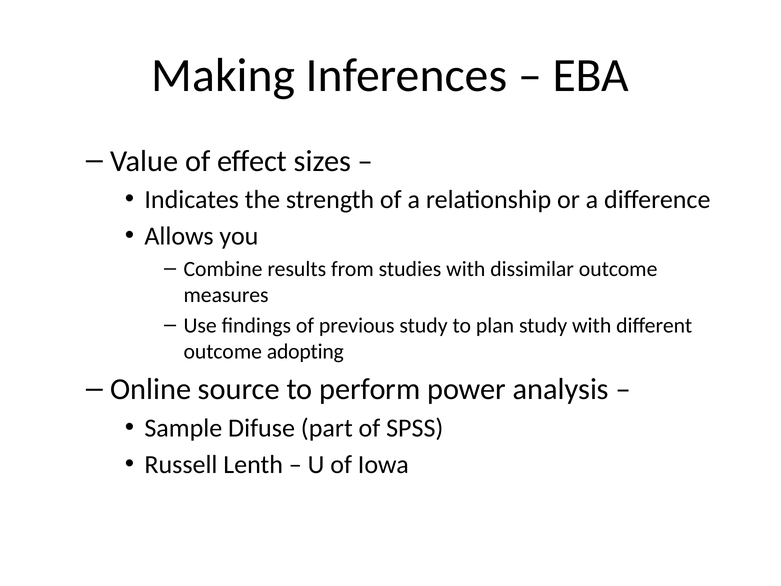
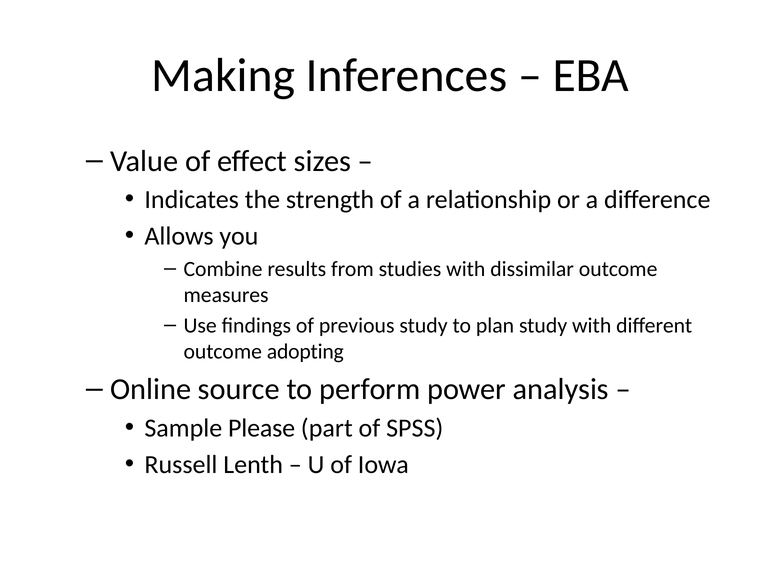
Difuse: Difuse -> Please (262, 428)
